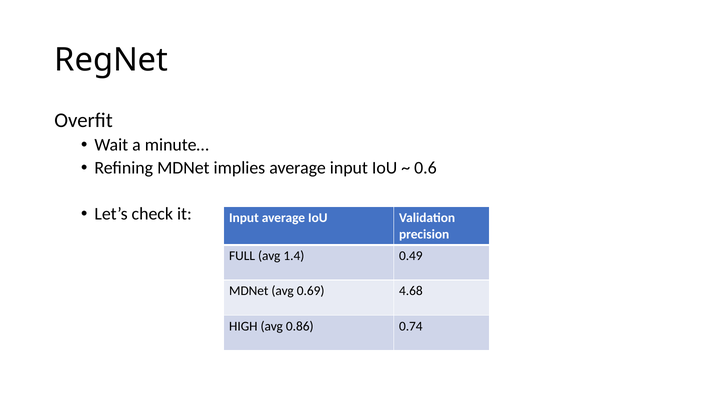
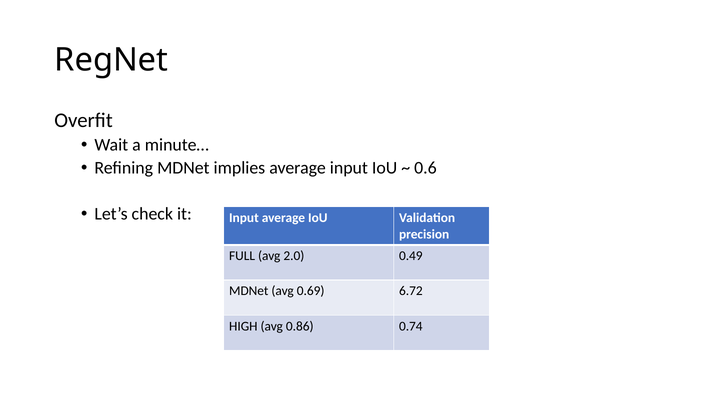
1.4: 1.4 -> 2.0 (294, 256)
4.68: 4.68 -> 6.72 (411, 291)
